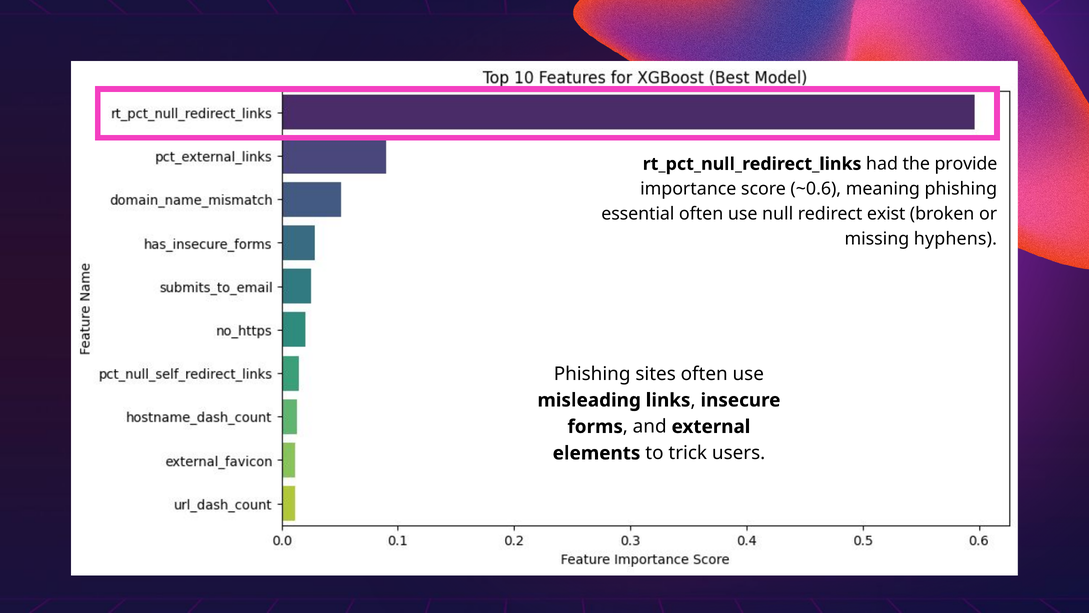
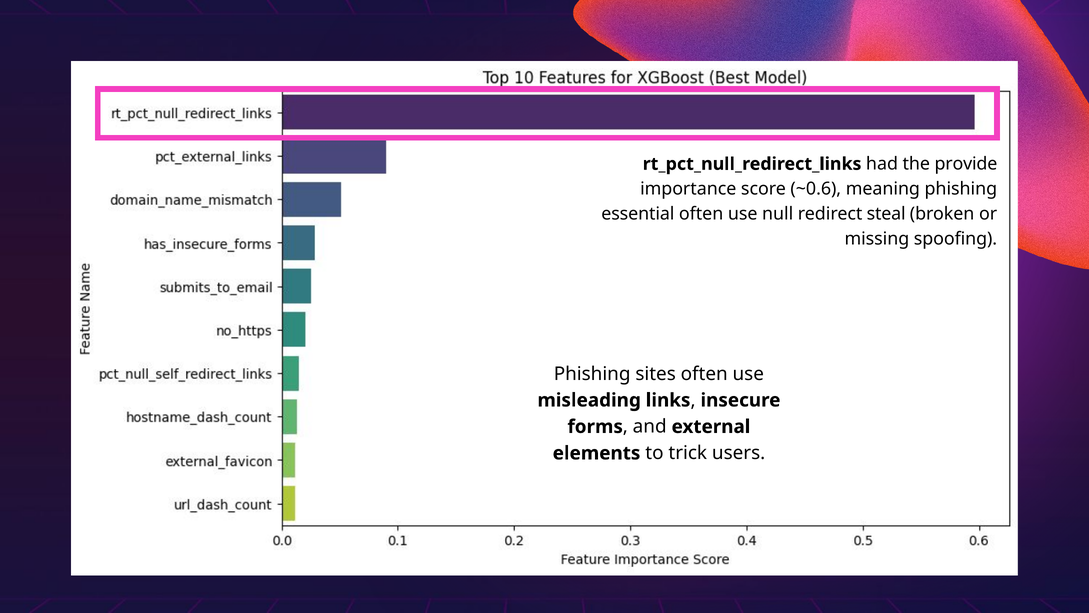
exist: exist -> steal (886, 214)
hyphens: hyphens -> spoofing (956, 239)
